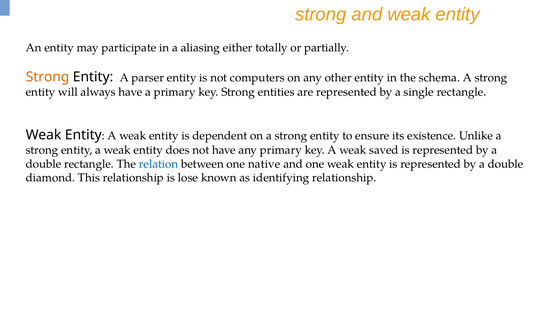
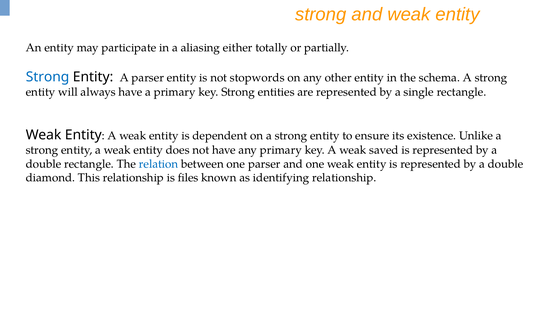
Strong colour: orange -> blue (48, 77)
computers: computers -> stopwords (257, 78)
one native: native -> parser (264, 164)
lose: lose -> files (188, 178)
